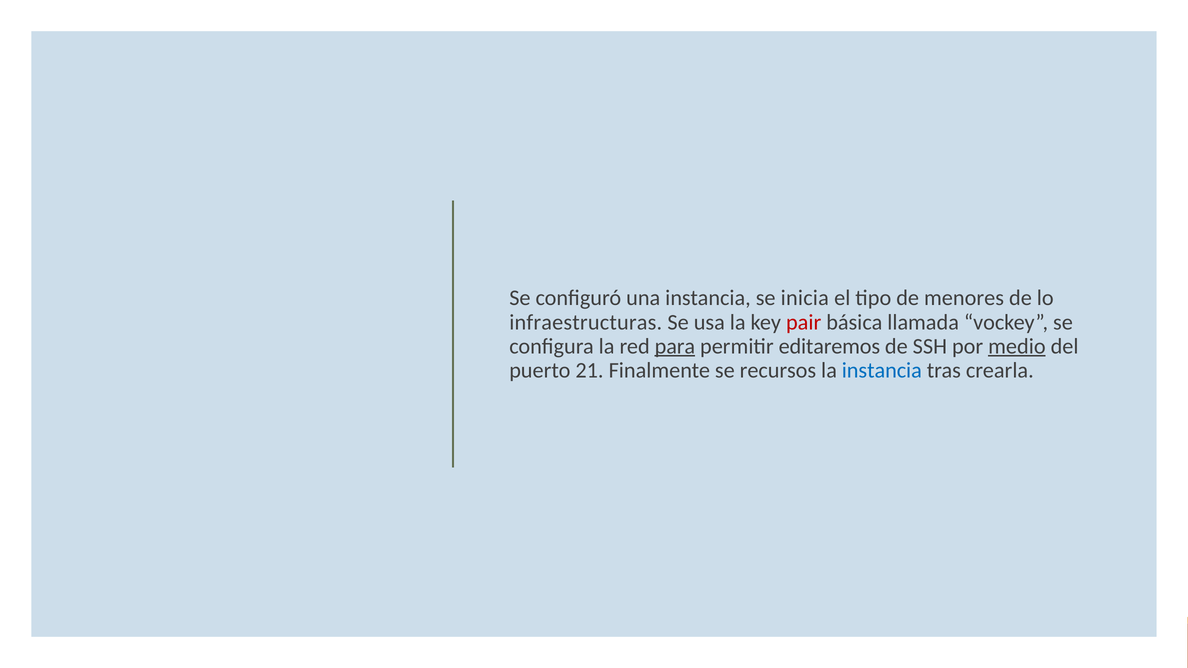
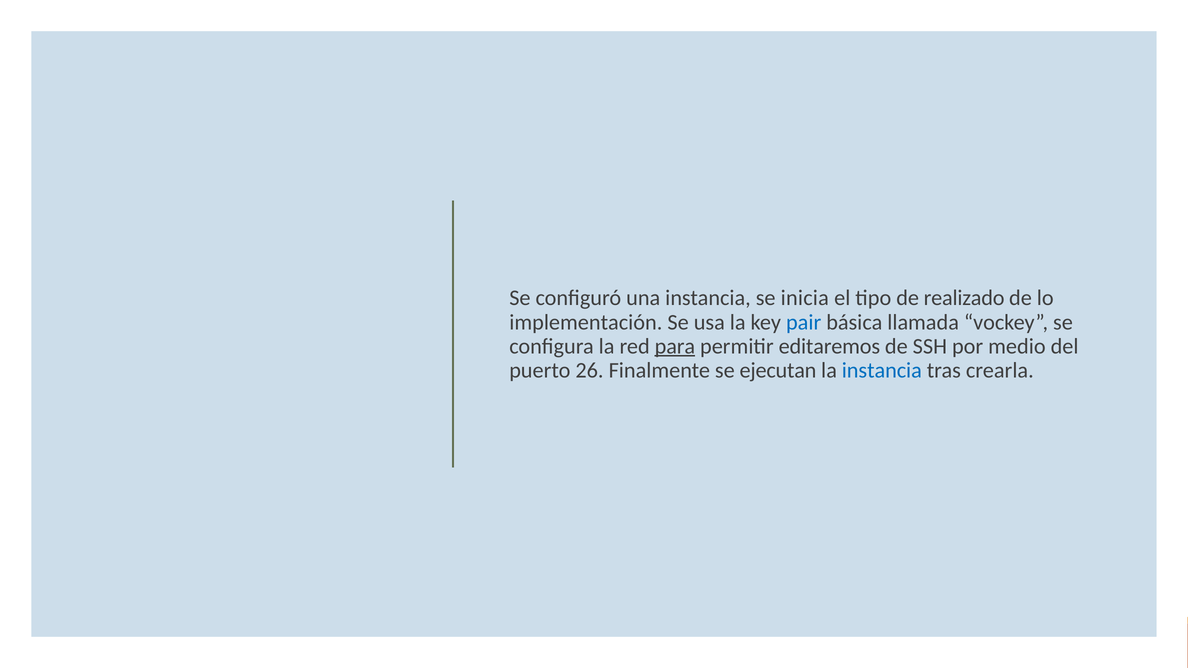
menores: menores -> realizado (964, 298)
infraestructuras: infraestructuras -> implementación (586, 322)
pair colour: red -> blue (804, 322)
medio underline: present -> none (1017, 346)
21: 21 -> 26 (590, 370)
recursos: recursos -> ejecutan (778, 370)
